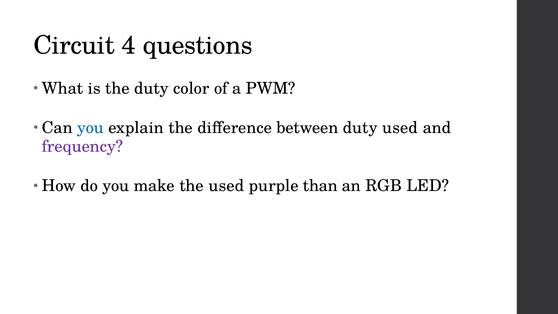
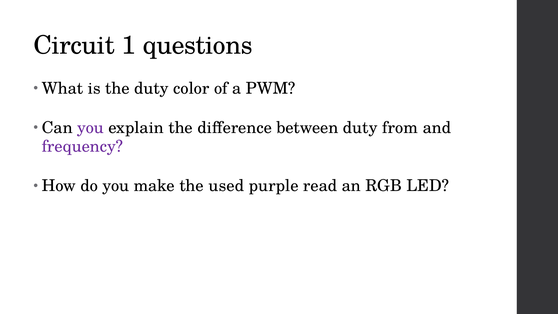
4: 4 -> 1 (129, 45)
you colour: blue -> purple (91, 128)
duty used: used -> from (400, 128)
than: than -> read (320, 186)
